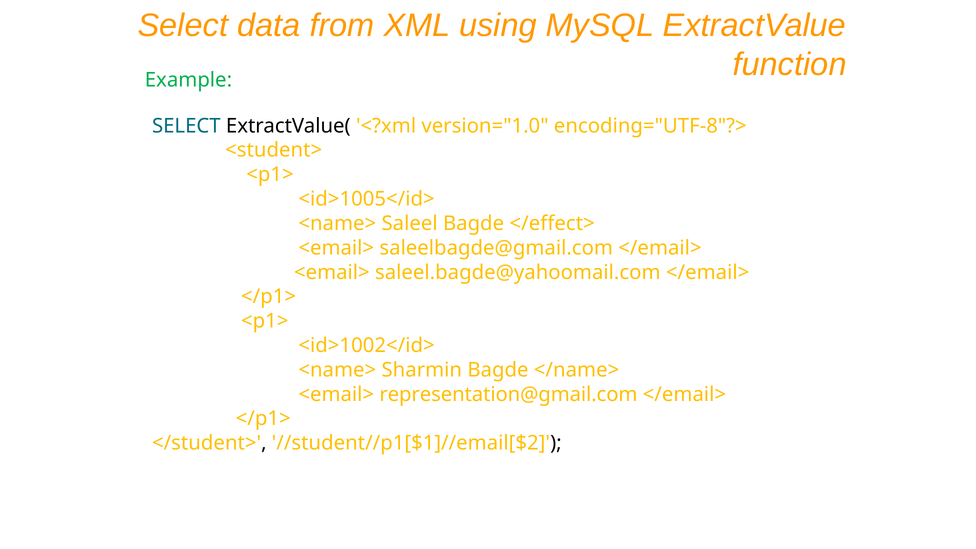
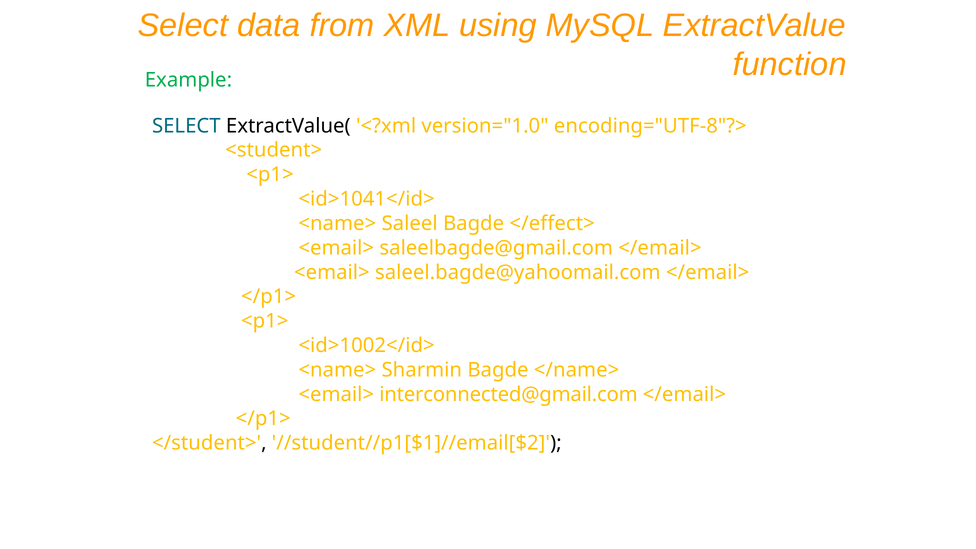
<id>1005</id>: <id>1005</id> -> <id>1041</id> (367, 199)
representation@gmail.com: representation@gmail.com -> interconnected@gmail.com (509, 394)
